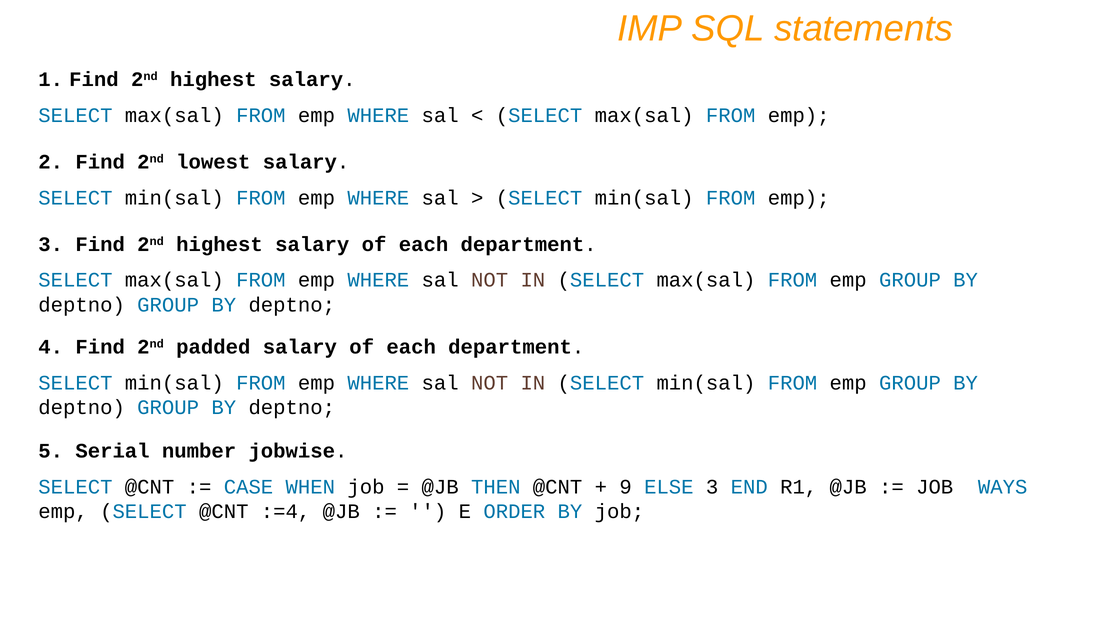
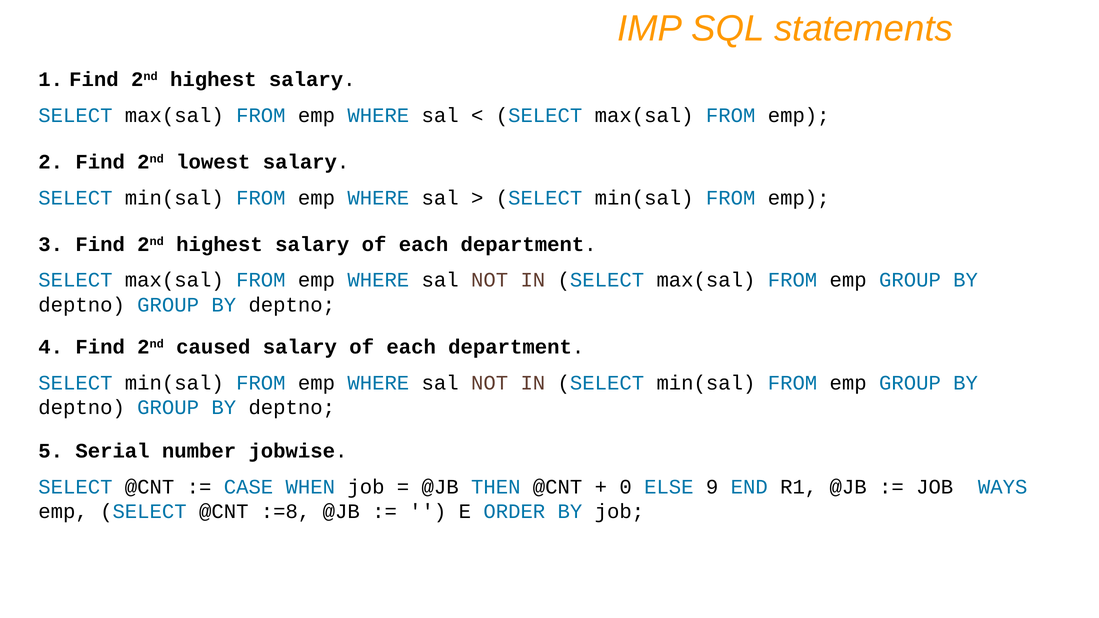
padded: padded -> caused (213, 347)
9: 9 -> 0 (626, 487)
ELSE 3: 3 -> 9 (712, 487)
:=4: :=4 -> :=8 (286, 512)
